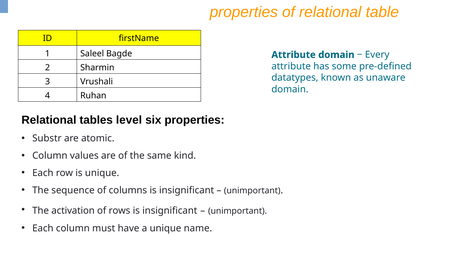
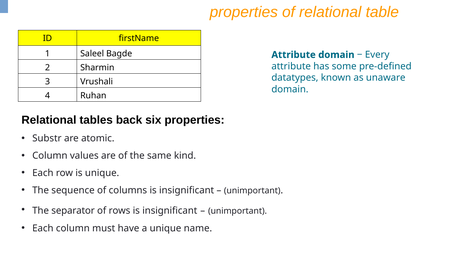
level: level -> back (129, 120)
activation: activation -> separator (73, 210)
